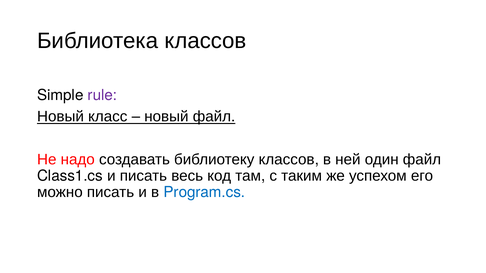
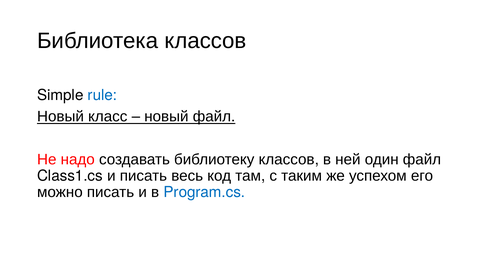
rule colour: purple -> blue (102, 95)
